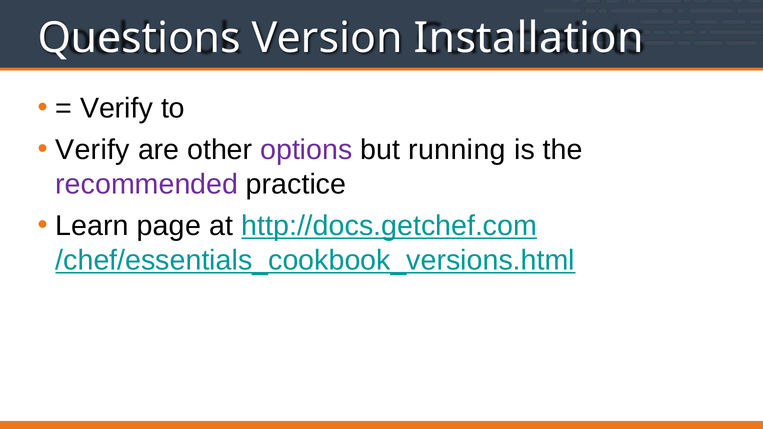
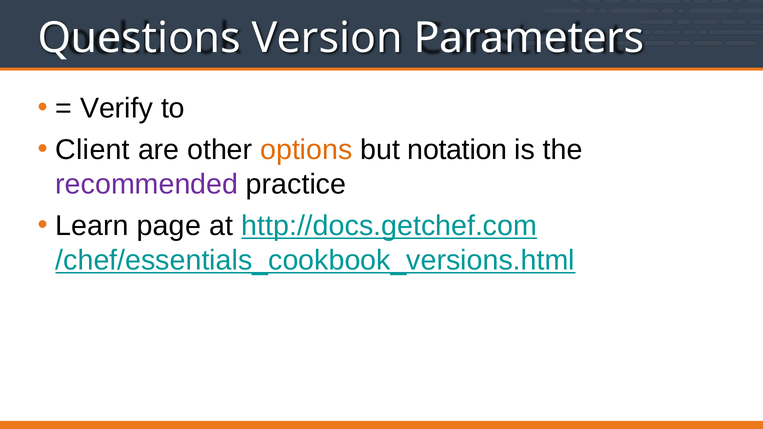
Installation: Installation -> Parameters (529, 38)
Verify: Verify -> Client (93, 150)
options colour: purple -> orange (306, 150)
running: running -> notation (457, 150)
